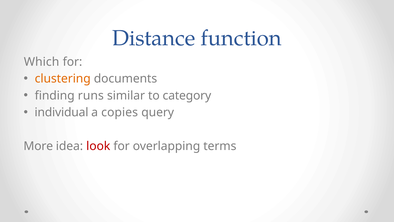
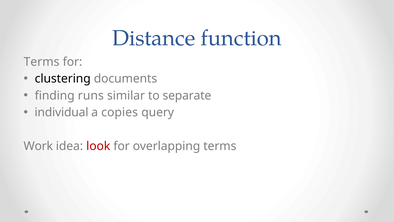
Which: Which -> Terms (42, 62)
clustering colour: orange -> black (63, 79)
category: category -> separate (187, 95)
More: More -> Work (38, 146)
